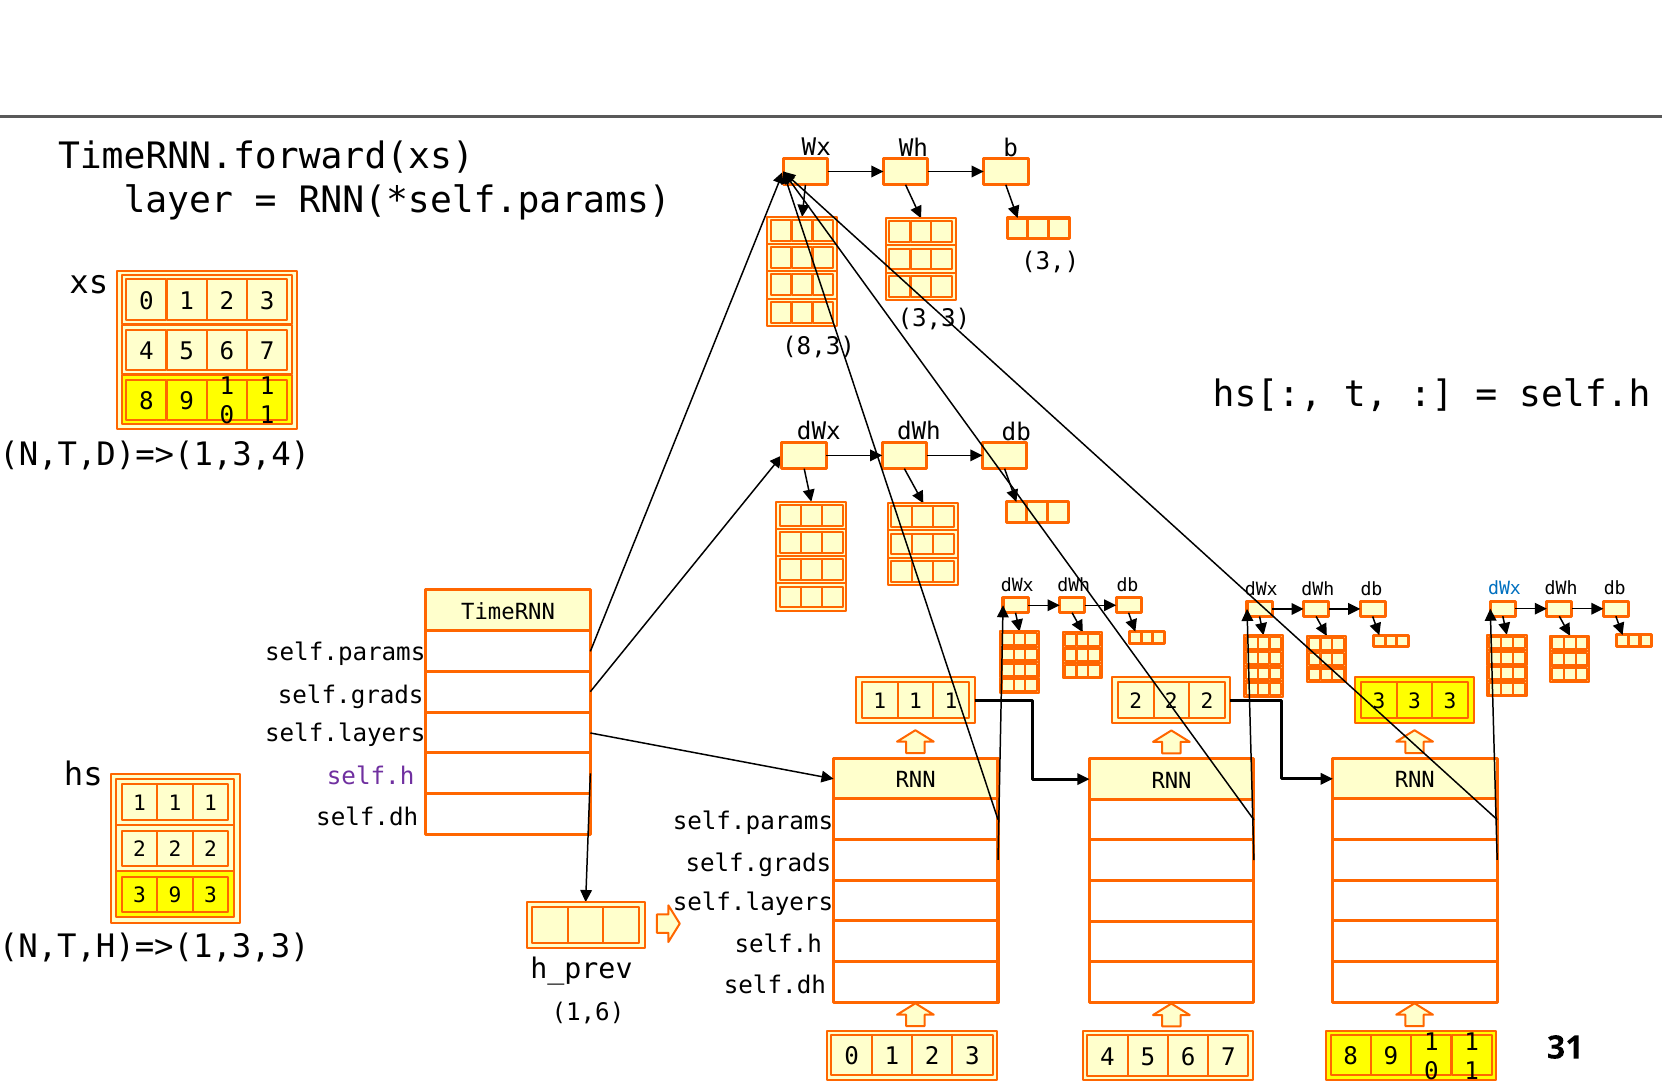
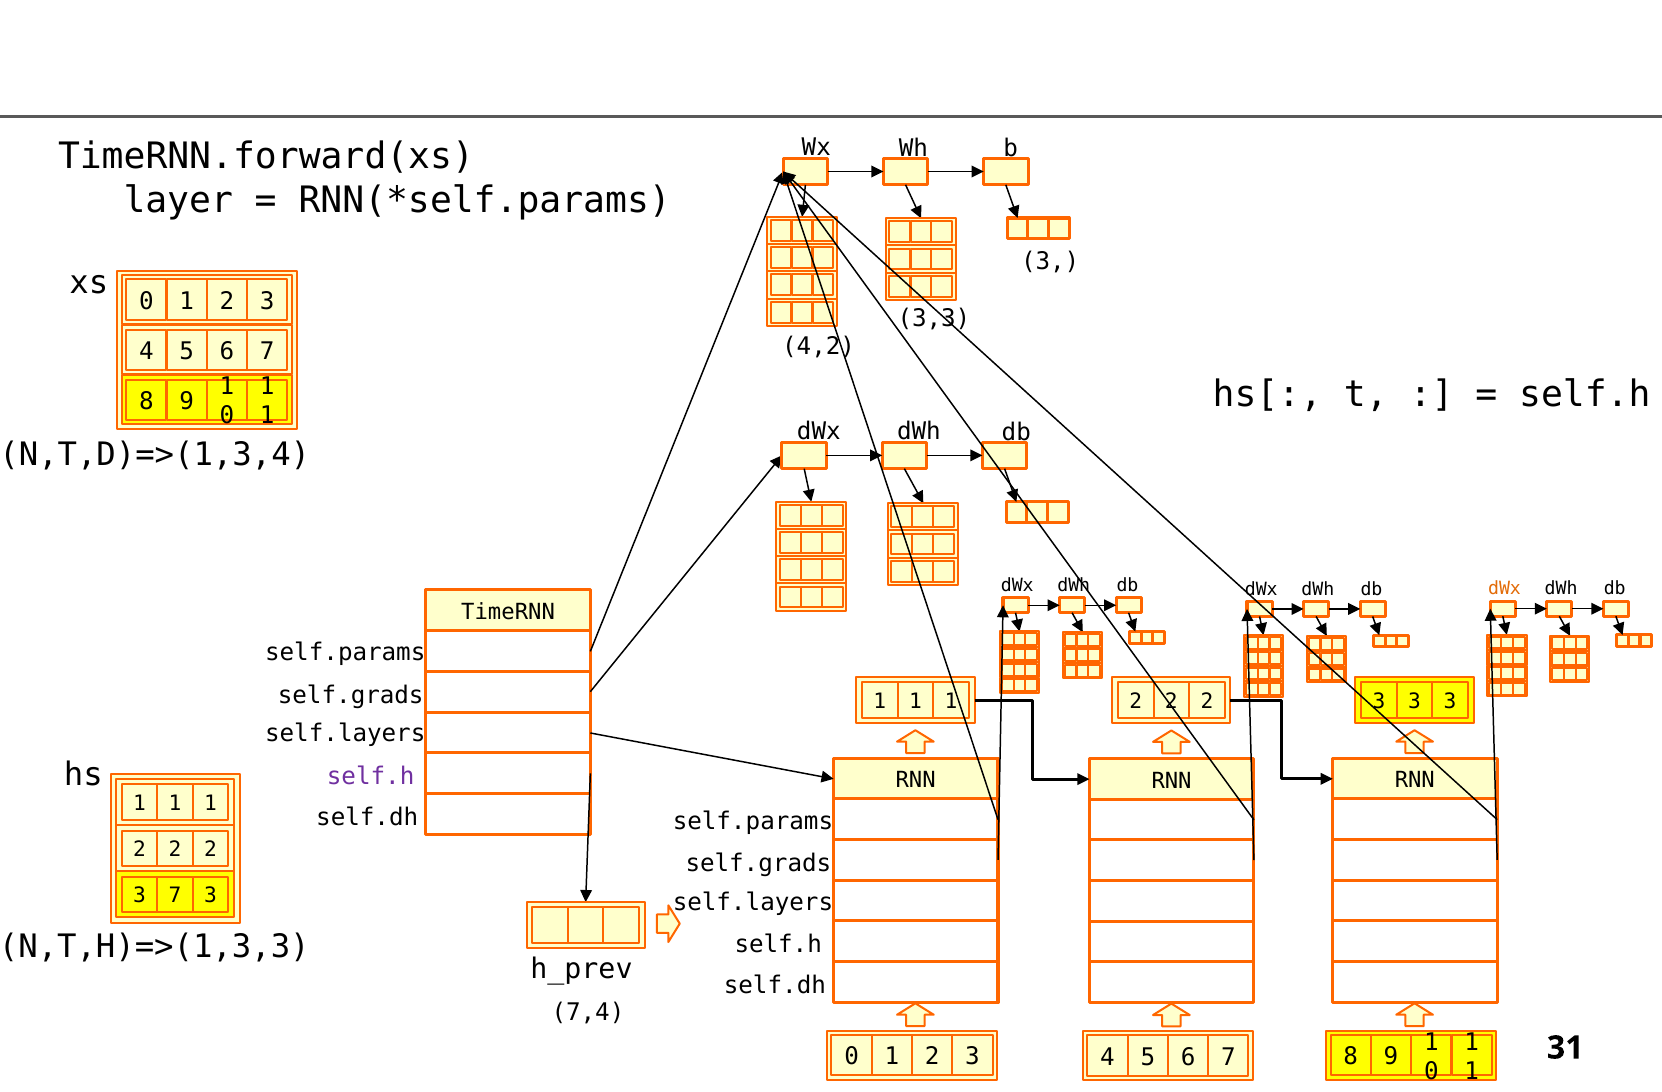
8,3: 8,3 -> 4,2 (819, 347)
dWx colour: blue -> orange (1505, 589)
3 9: 9 -> 7 (175, 896)
1,6: 1,6 -> 7,4 (588, 1012)
